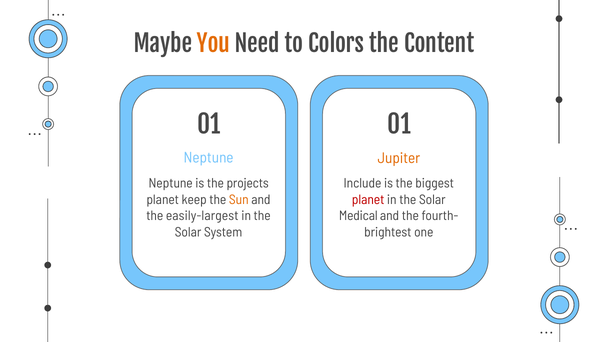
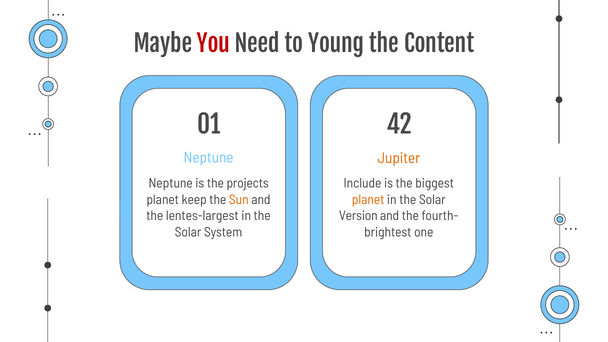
You colour: orange -> red (214, 44)
Colors: Colors -> Young (336, 44)
01 01: 01 -> 42 (399, 125)
planet colour: red -> orange (368, 200)
easily-largest: easily-largest -> lentes-largest (202, 216)
Medical: Medical -> Version (358, 216)
